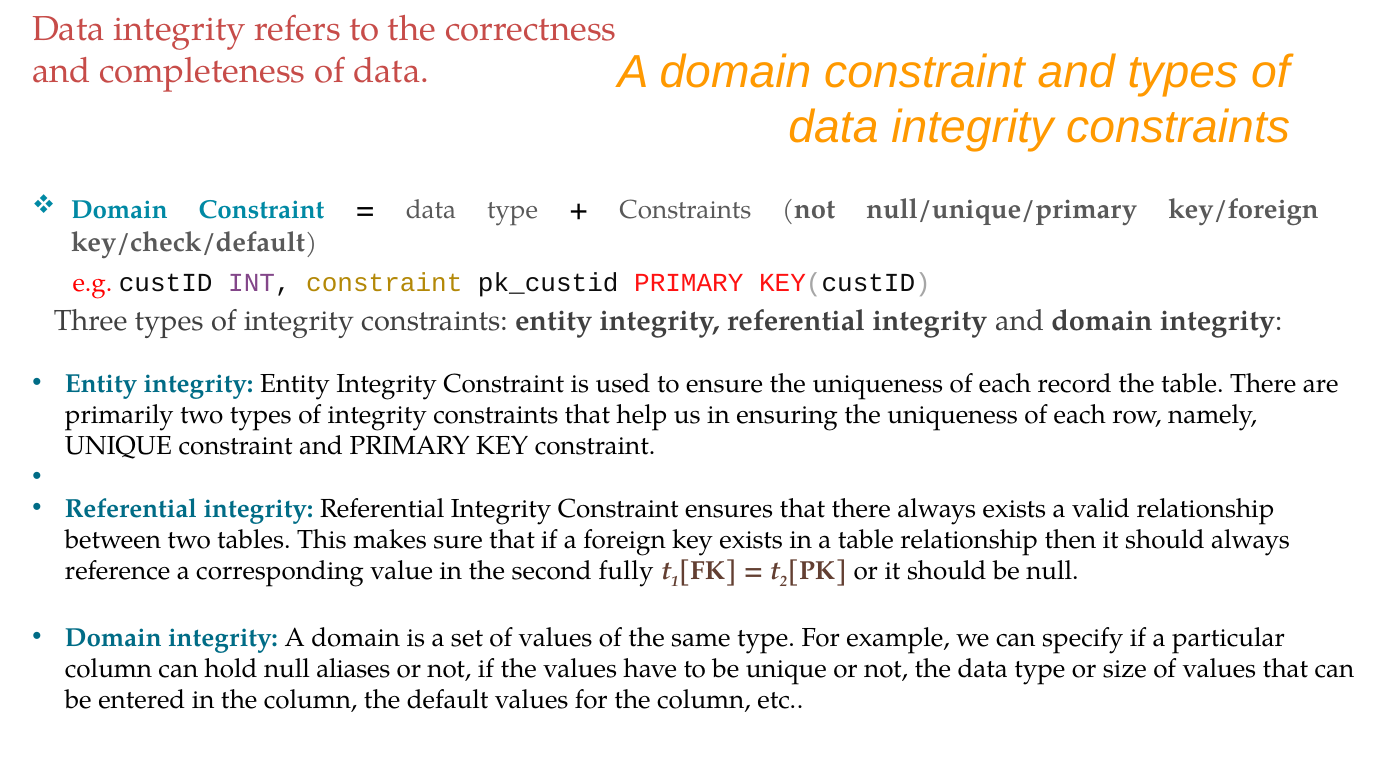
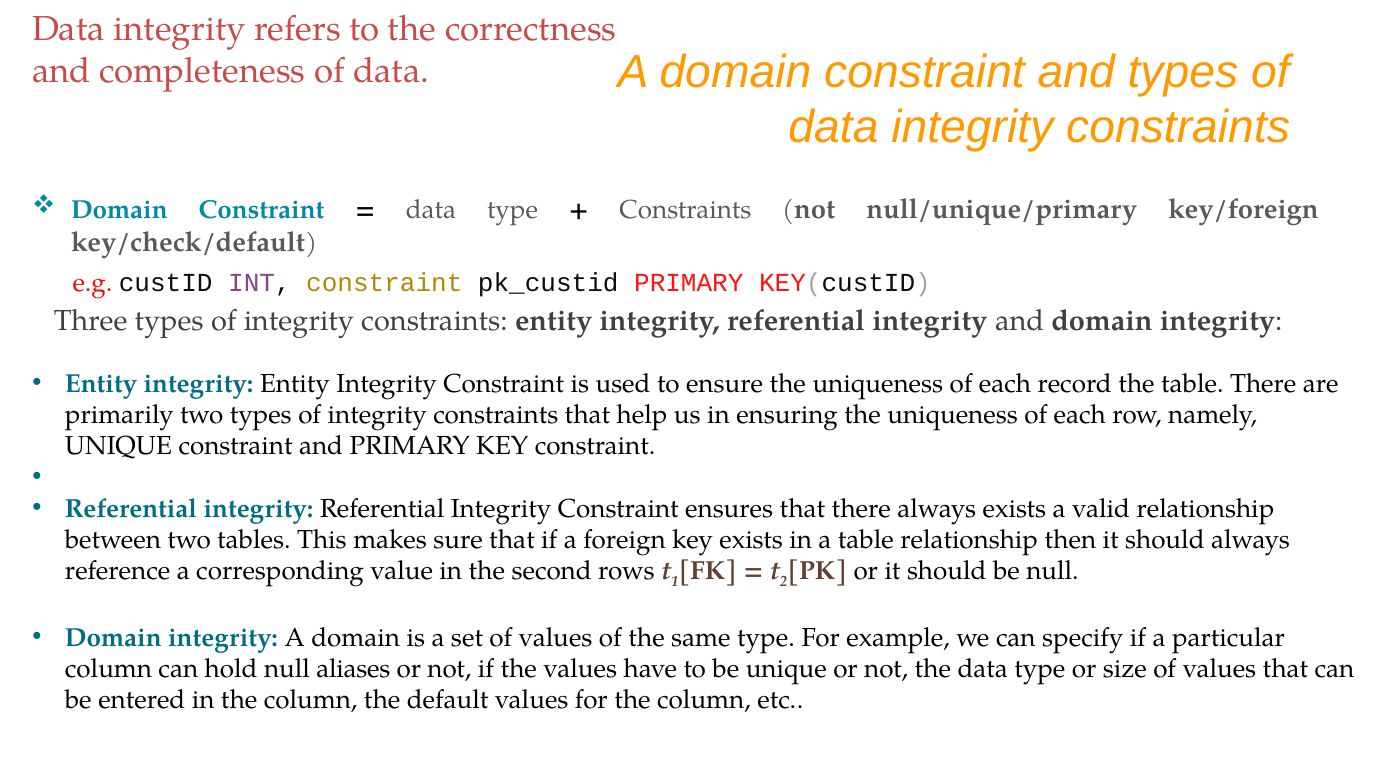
fully: fully -> rows (626, 571)
